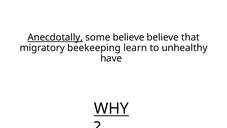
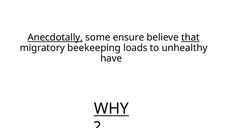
some believe: believe -> ensure (129, 37)
that underline: none -> present (190, 37)
learn: learn -> loads (135, 48)
